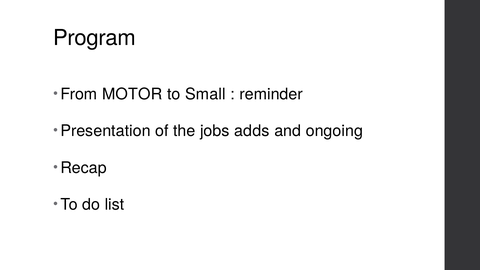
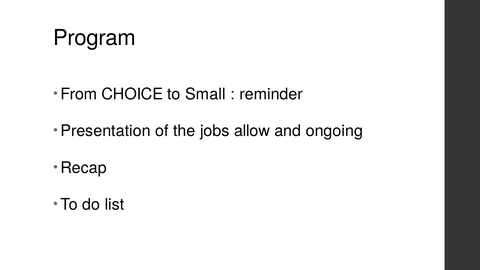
MOTOR: MOTOR -> CHOICE (132, 94)
adds: adds -> allow (252, 131)
